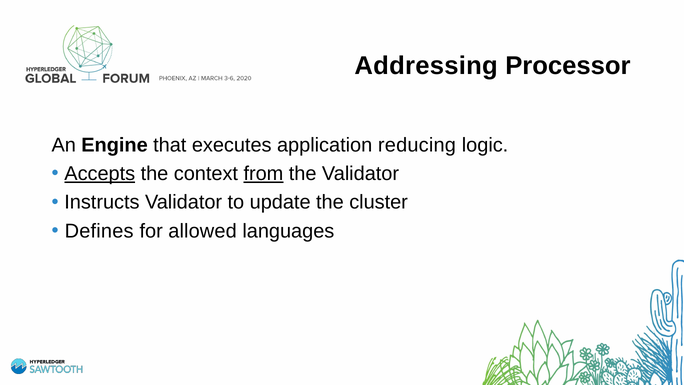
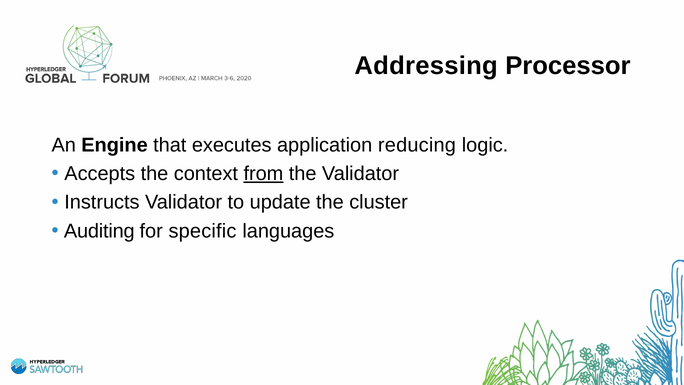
Accepts underline: present -> none (100, 174)
Defines: Defines -> Auditing (99, 231)
allowed: allowed -> specific (202, 231)
